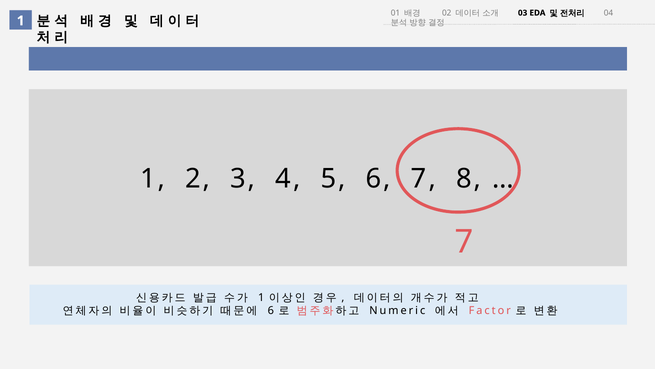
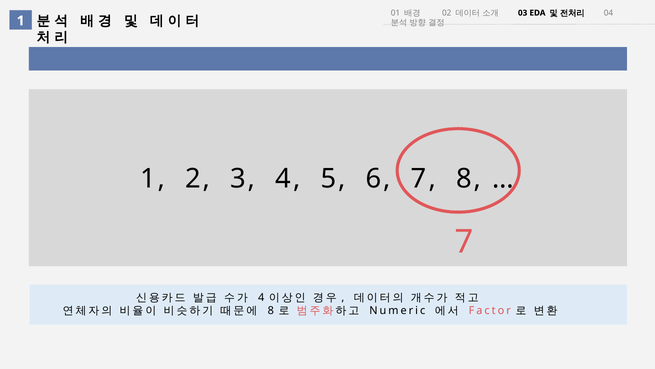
1: 1 -> 4 (261, 297)
6: 6 -> 8 (271, 310)
